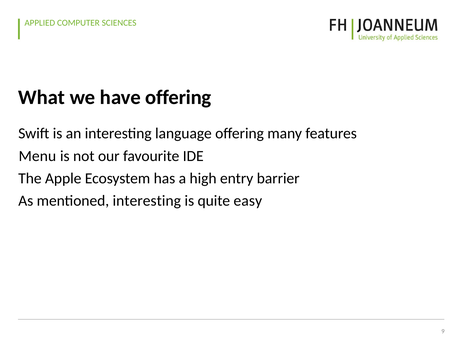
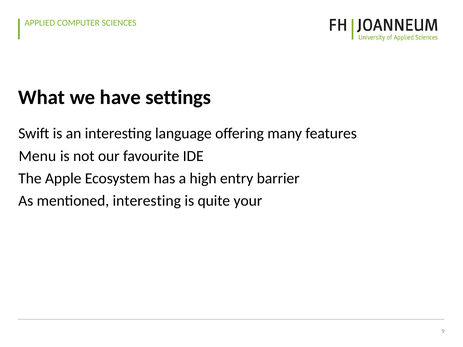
have offering: offering -> settings (178, 98)
easy: easy -> your (248, 201)
